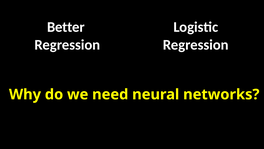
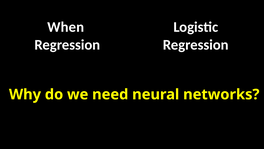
Better: Better -> When (66, 27)
